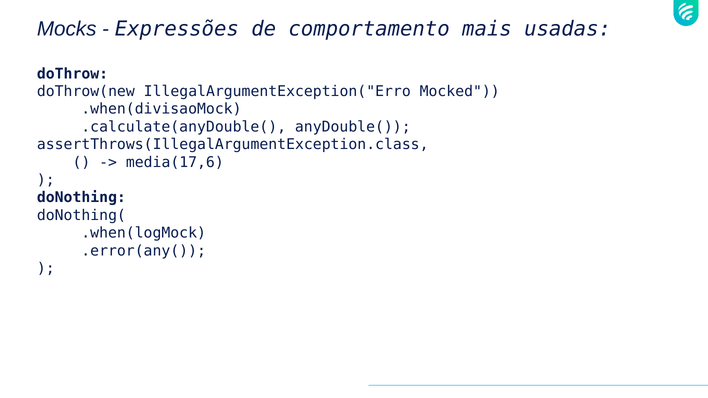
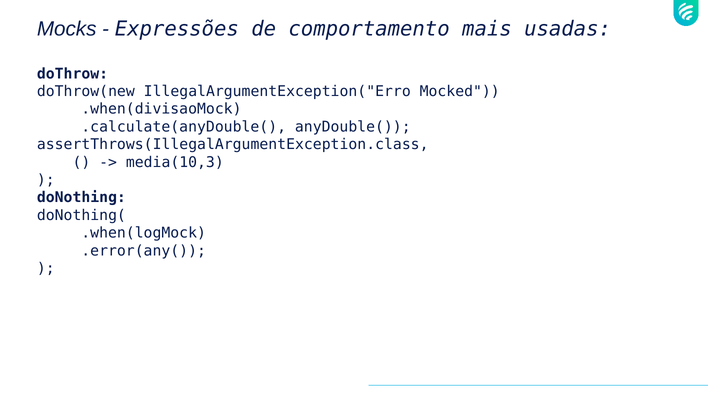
media(17,6: media(17,6 -> media(10,3 (175, 162)
